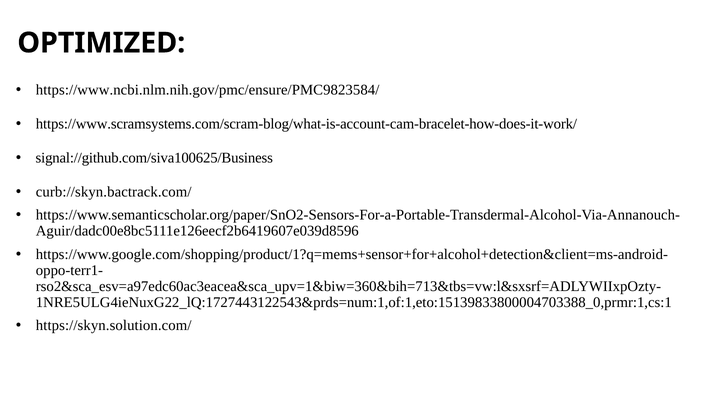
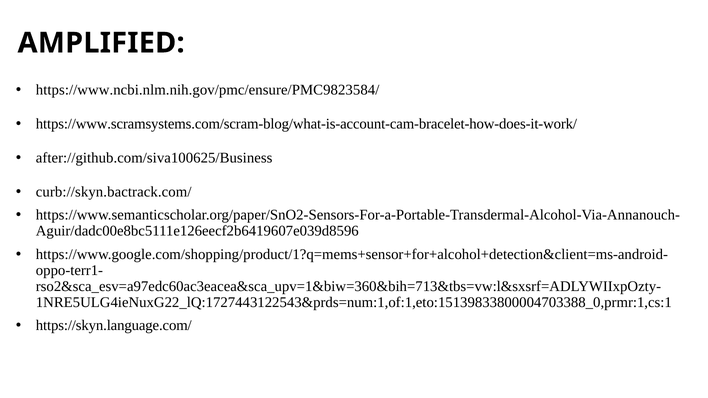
OPTIMIZED: OPTIMIZED -> AMPLIFIED (101, 43)
signal://github.com/siva100625/Business: signal://github.com/siva100625/Business -> after://github.com/siva100625/Business (154, 158)
https://skyn.solution.com/: https://skyn.solution.com/ -> https://skyn.language.com/ (114, 326)
